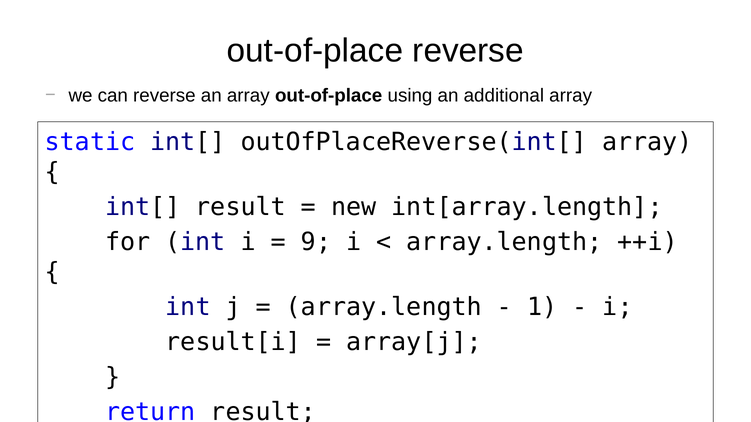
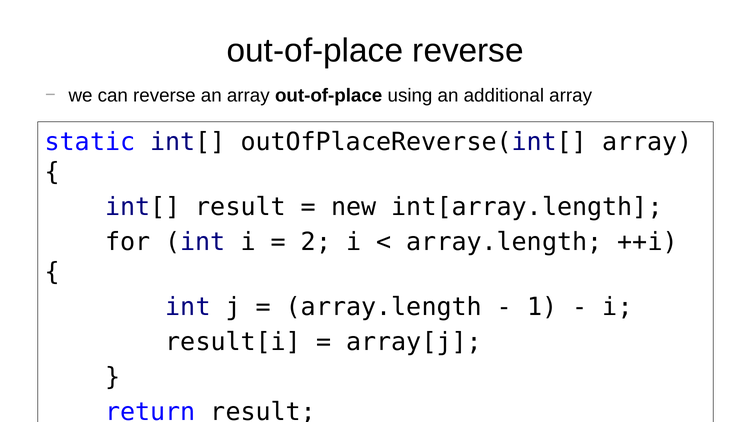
9: 9 -> 2 (316, 242)
